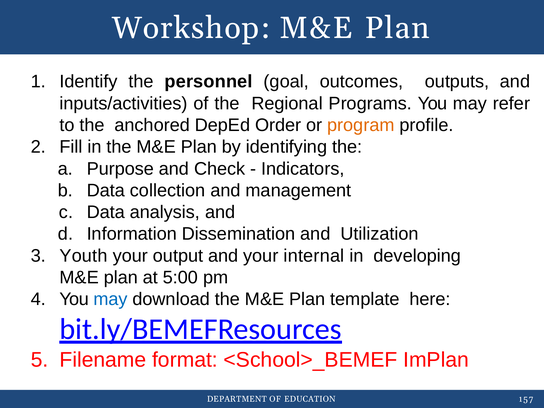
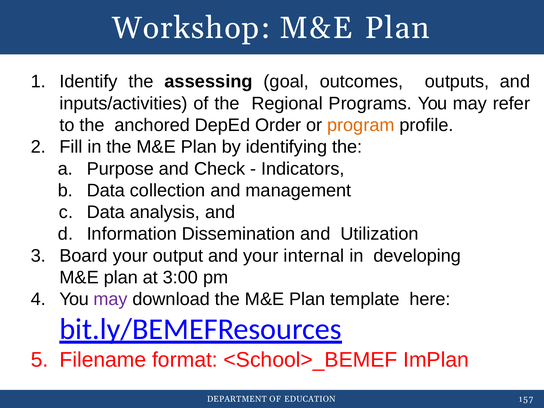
personnel: personnel -> assessing (209, 82)
Youth: Youth -> Board (84, 256)
5:00: 5:00 -> 3:00 (180, 278)
may colour: blue -> purple (110, 299)
